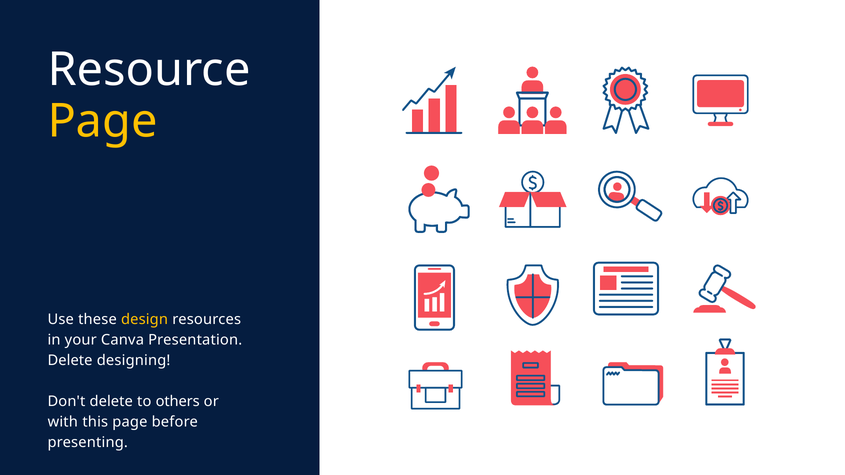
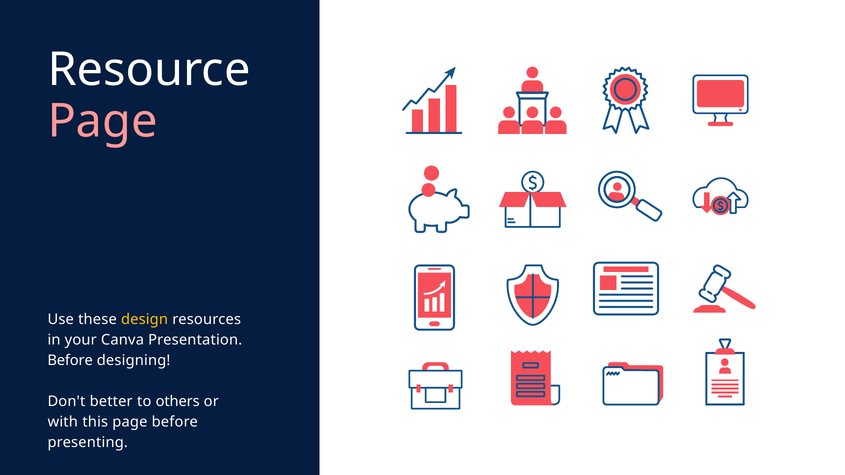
Page colour: yellow -> pink (103, 122)
Delete: Delete -> Before (70, 361)
Don't delete: delete -> better (111, 402)
